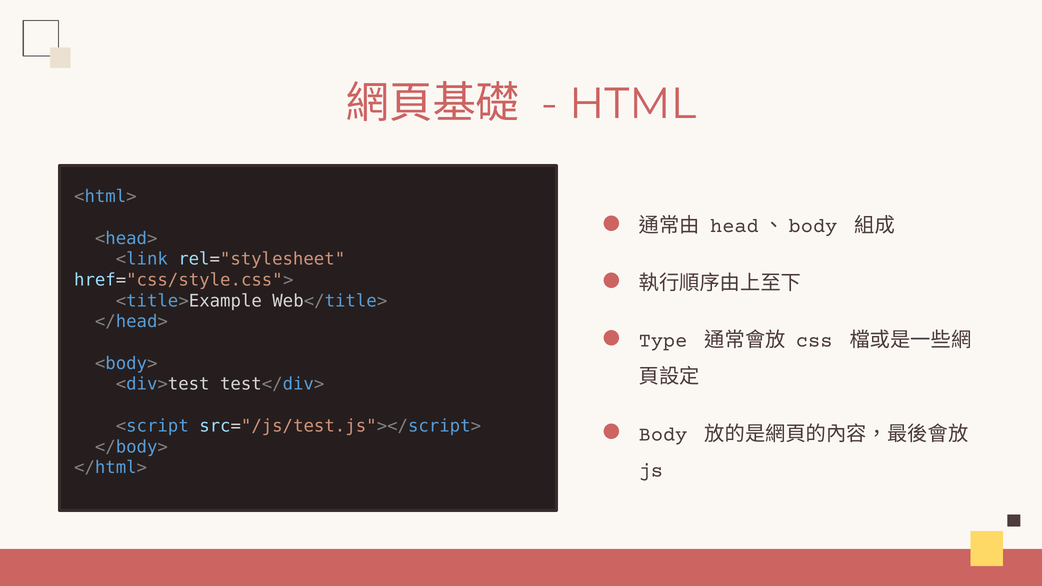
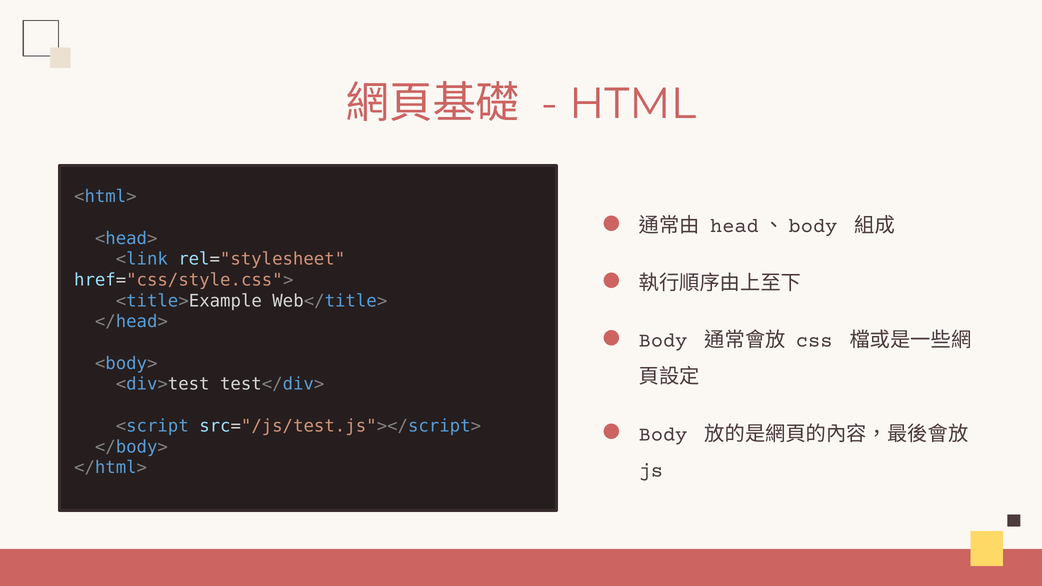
Type: Type -> Body (663, 340)
